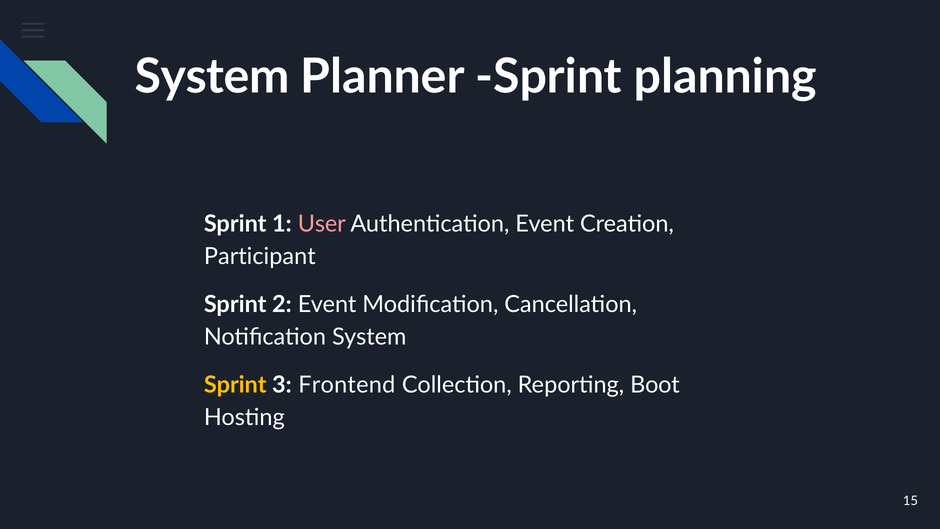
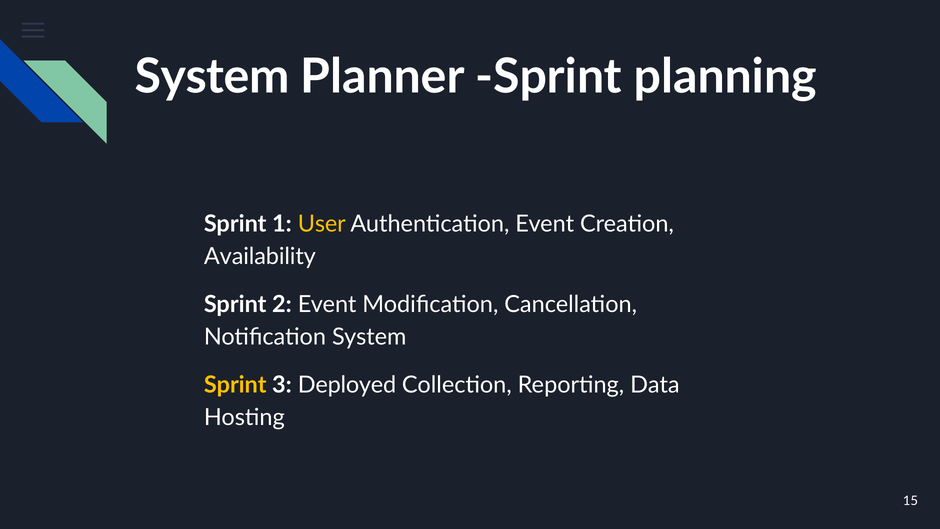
User colour: pink -> yellow (322, 224)
Participant: Participant -> Availability (260, 256)
Frontend: Frontend -> Deployed (347, 385)
Boot: Boot -> Data (655, 385)
